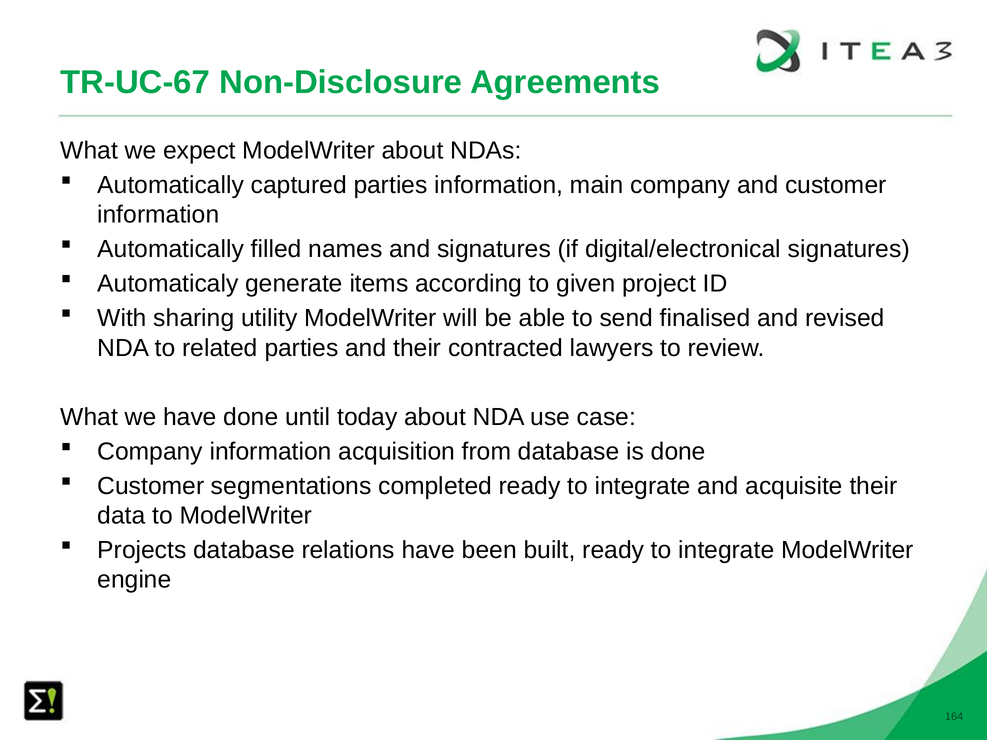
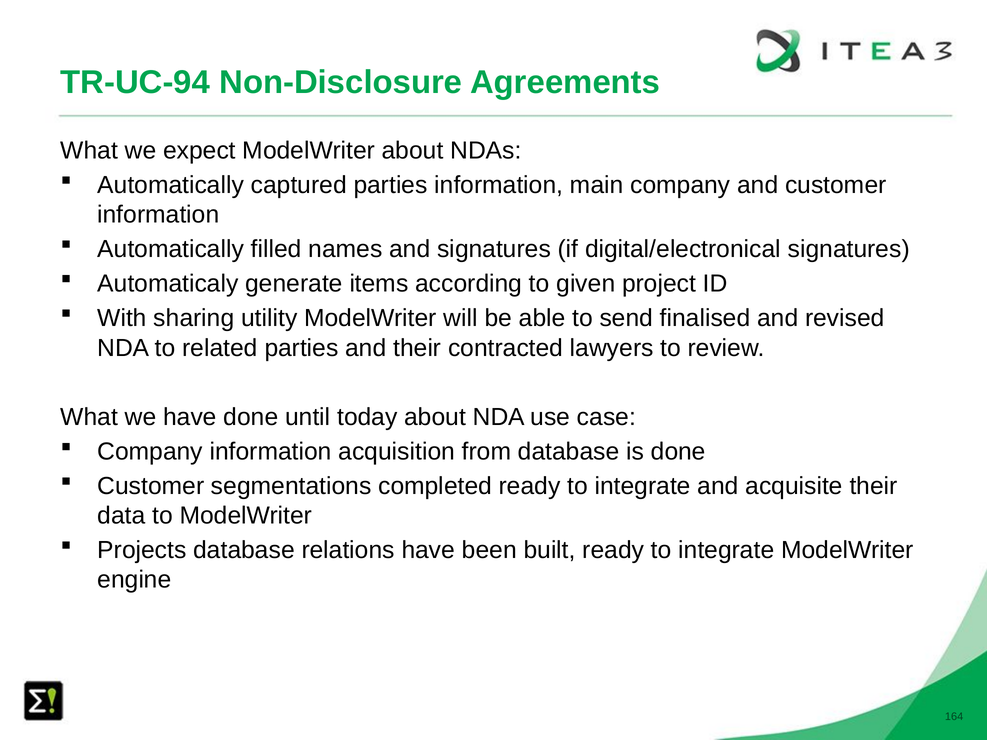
TR-UC-67: TR-UC-67 -> TR-UC-94 (135, 83)
